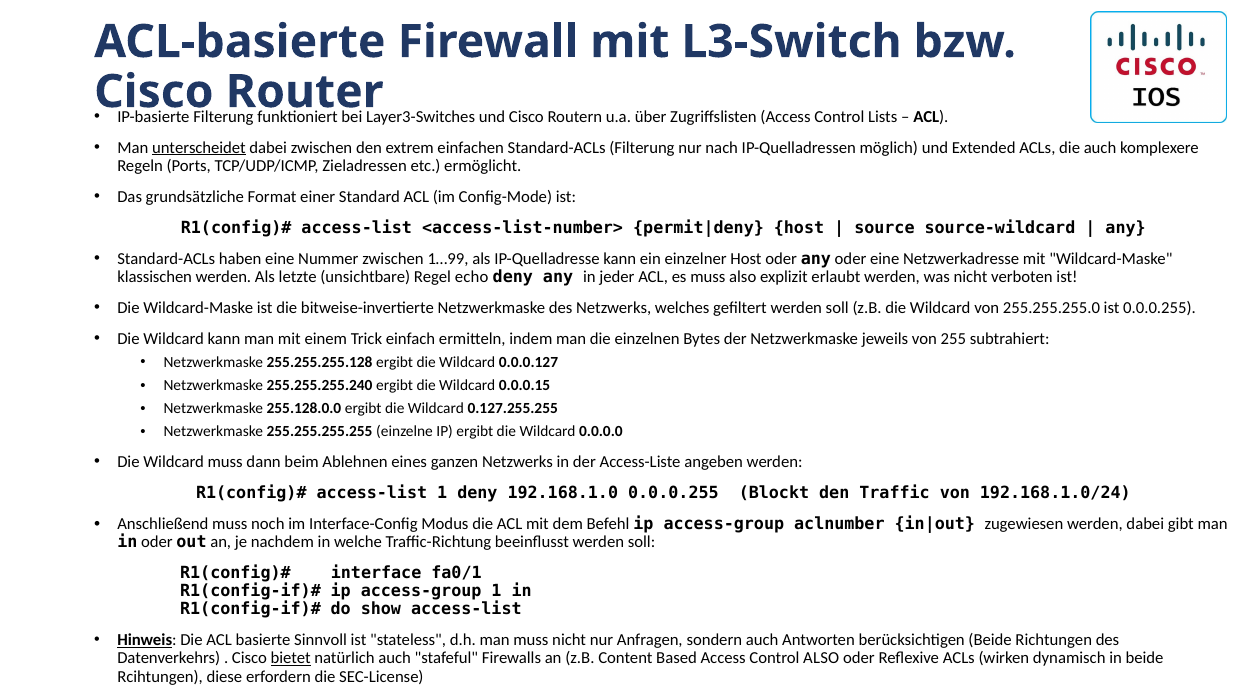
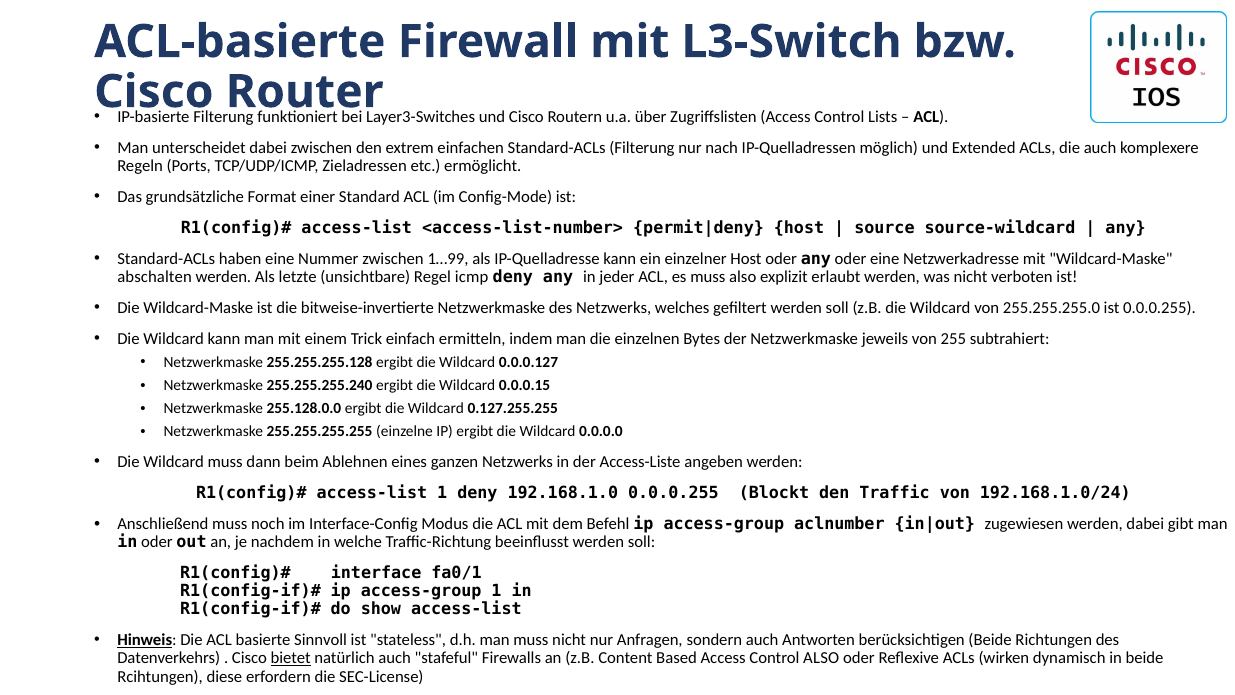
unterscheidet underline: present -> none (199, 148)
klassischen: klassischen -> abschalten (155, 277)
echo: echo -> icmp (472, 277)
